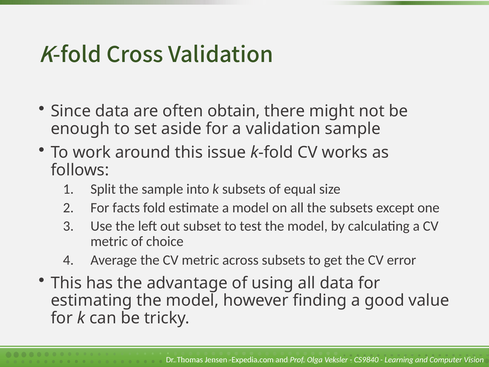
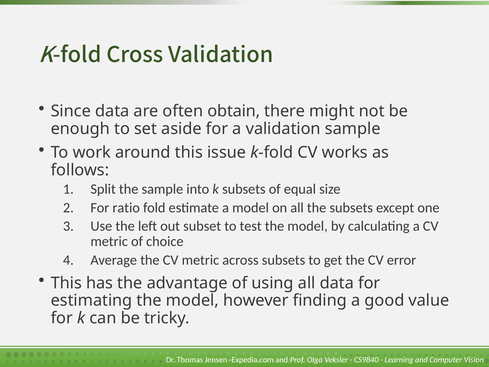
facts: facts -> ratio (126, 208)
